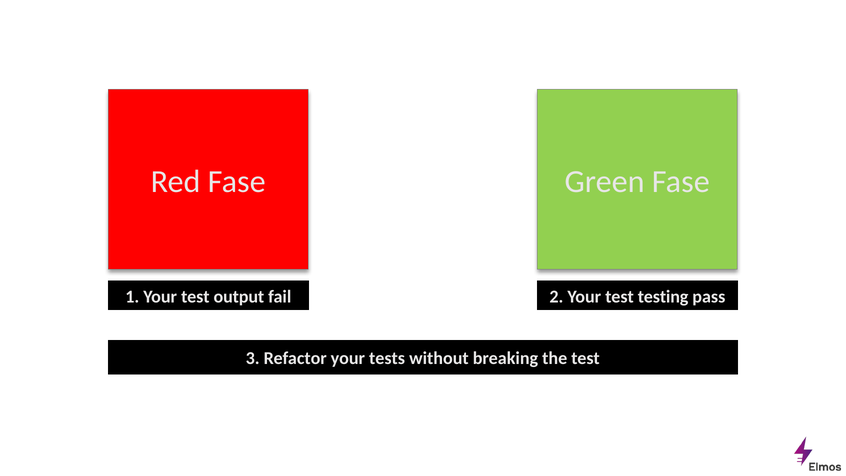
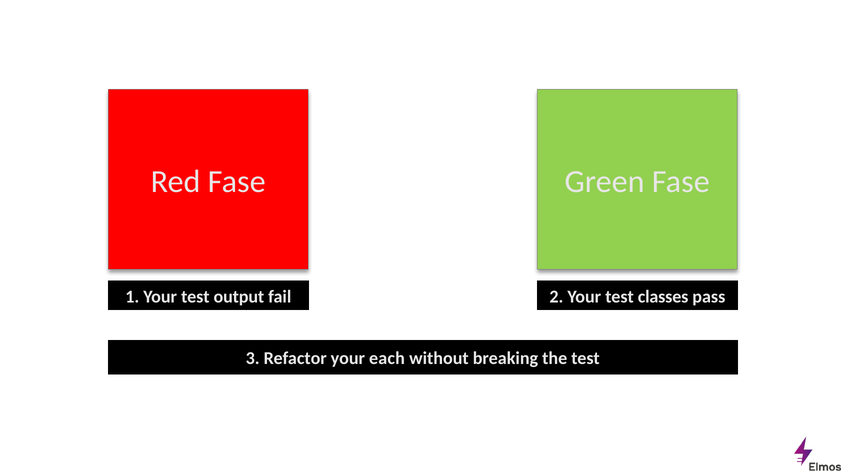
testing: testing -> classes (663, 297)
tests: tests -> each (387, 359)
